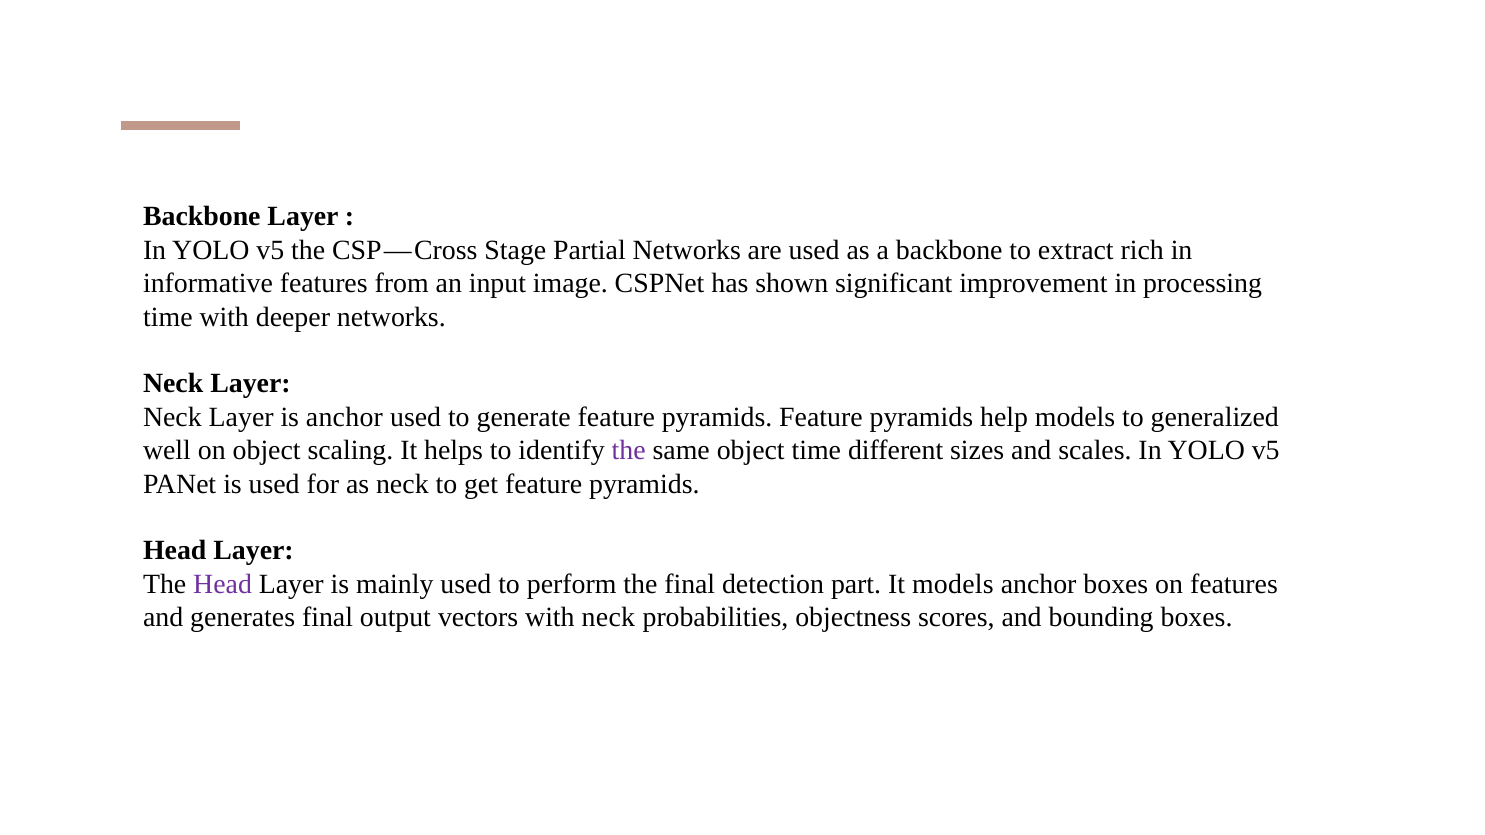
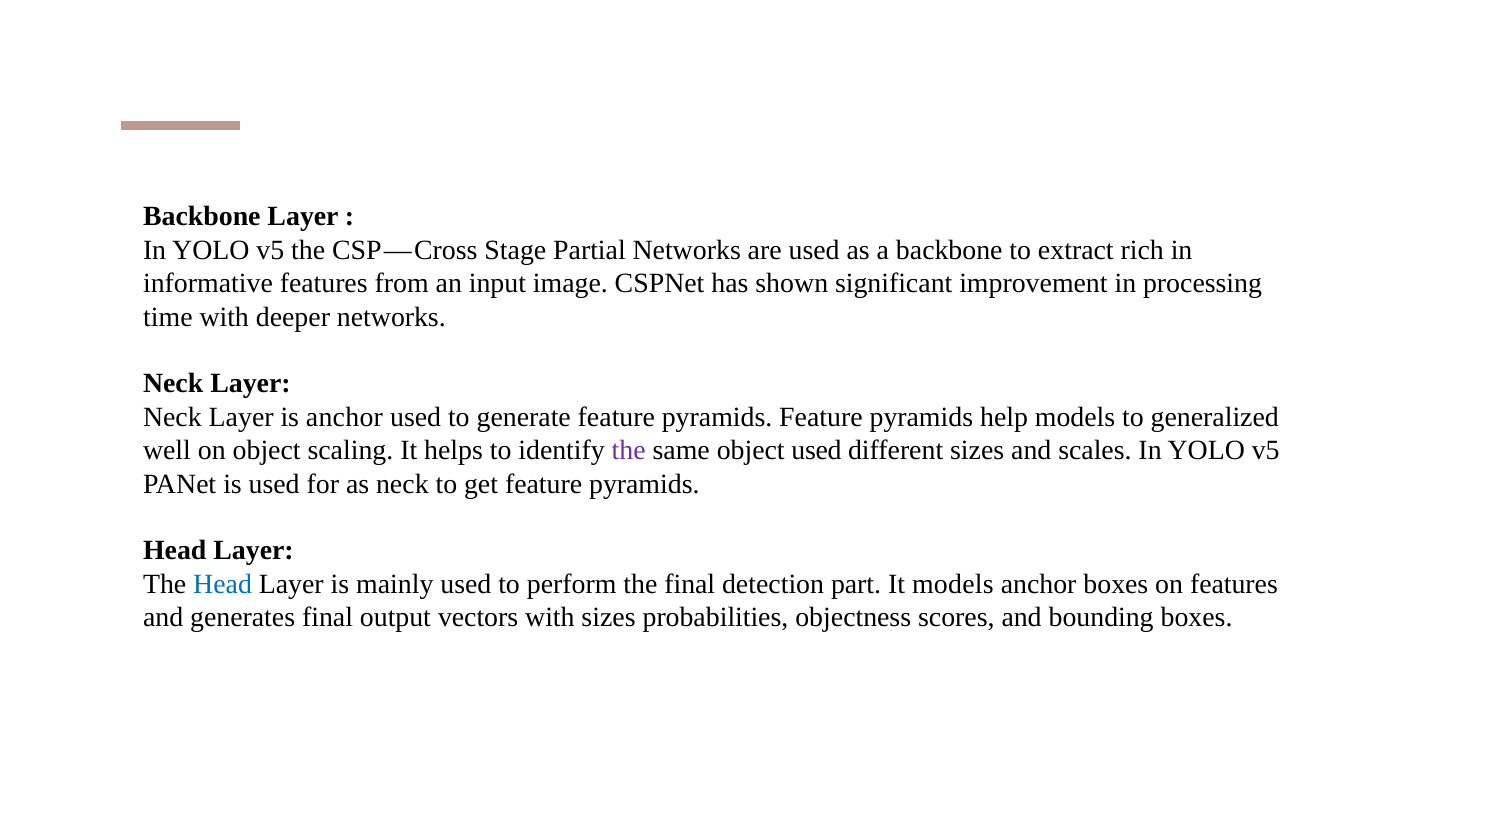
object time: time -> used (817, 451)
Head colour: purple -> blue (223, 584)
with neck: neck -> sizes (609, 618)
